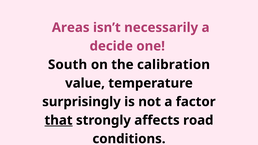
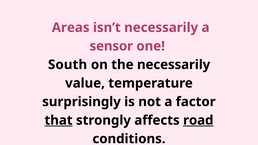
decide: decide -> sensor (111, 46)
the calibration: calibration -> necessarily (174, 65)
road underline: none -> present (198, 120)
